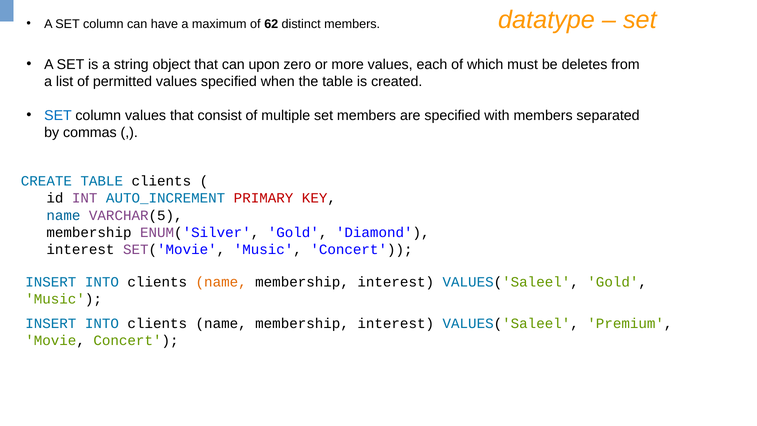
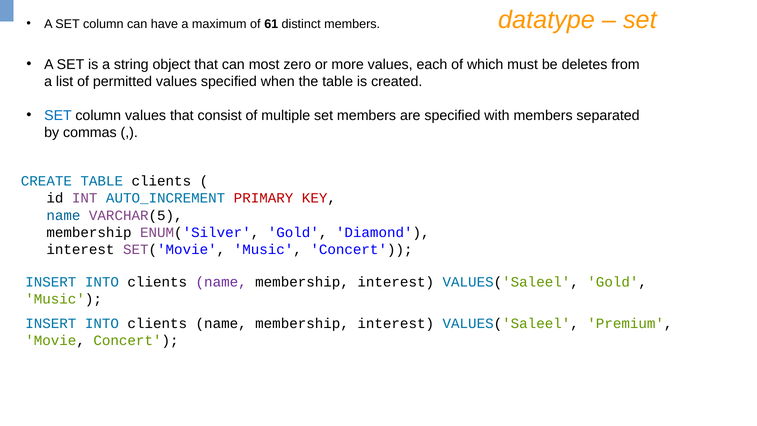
62: 62 -> 61 (271, 24)
upon: upon -> most (264, 64)
name colour: orange -> purple (221, 282)
